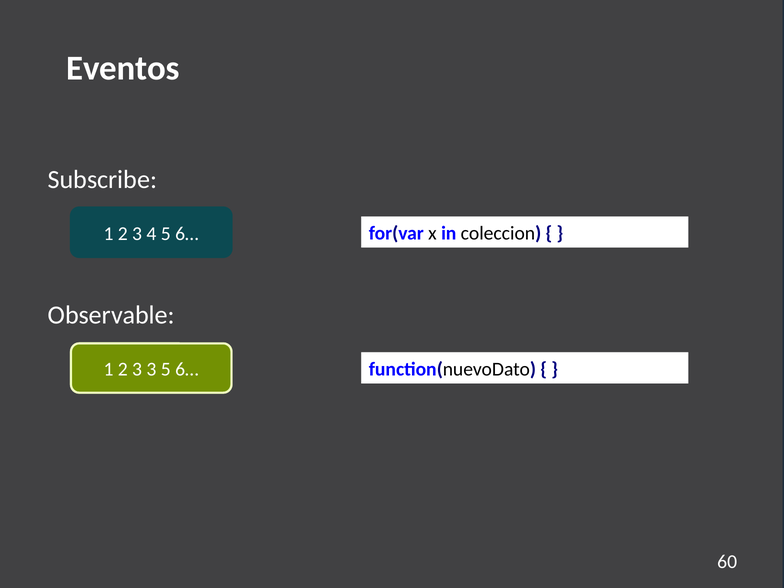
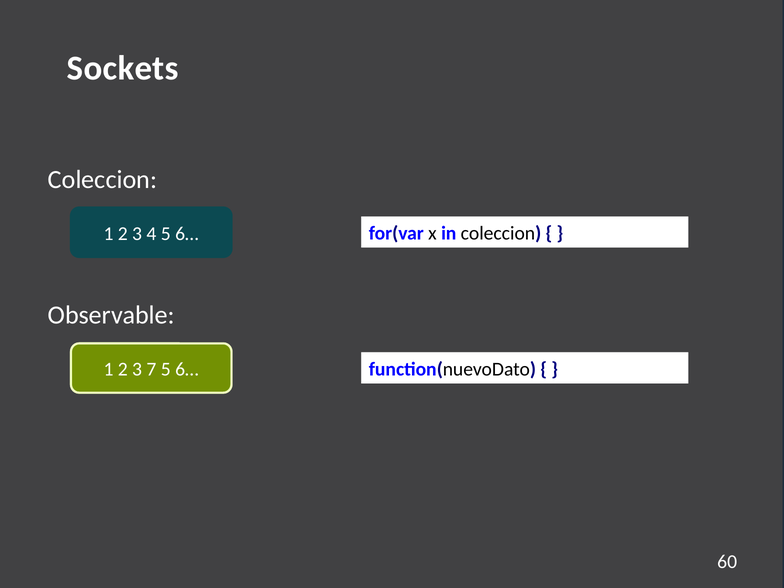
Eventos: Eventos -> Sockets (123, 68)
Subscribe: Subscribe -> Coleccion (102, 180)
3 3: 3 -> 7 (151, 369)
